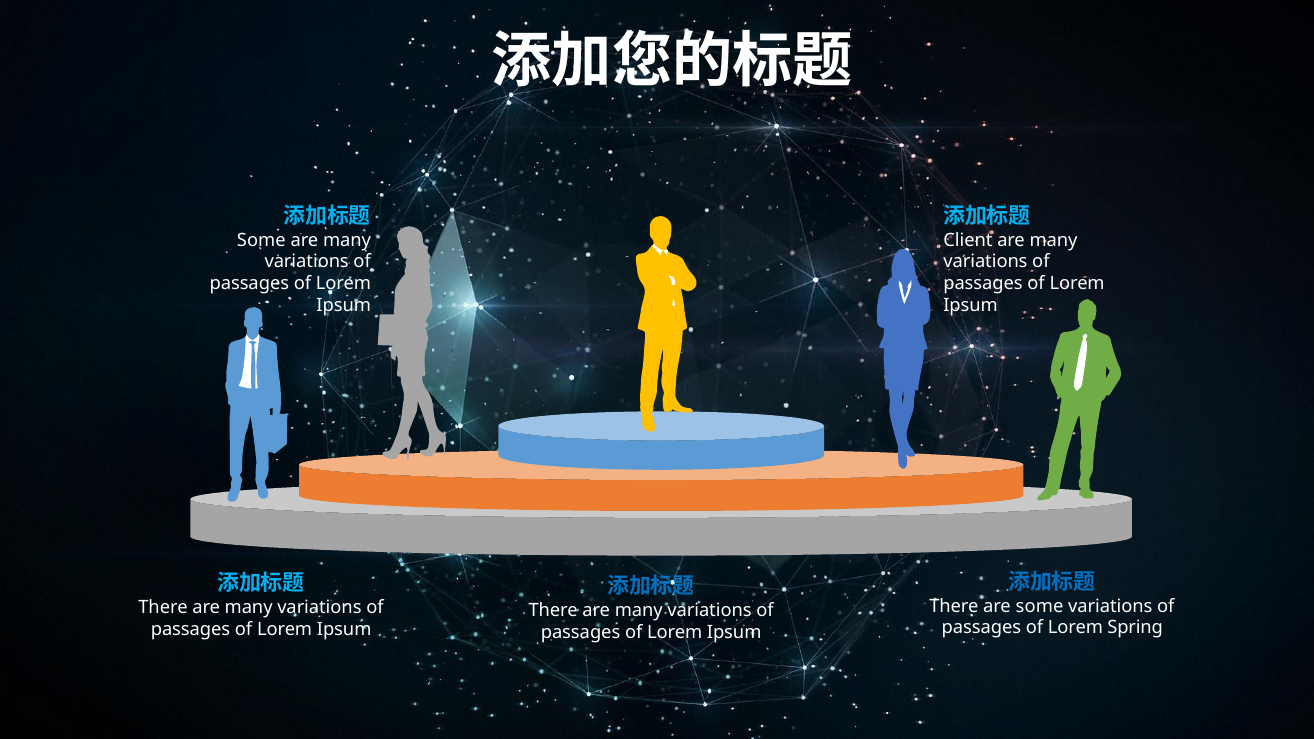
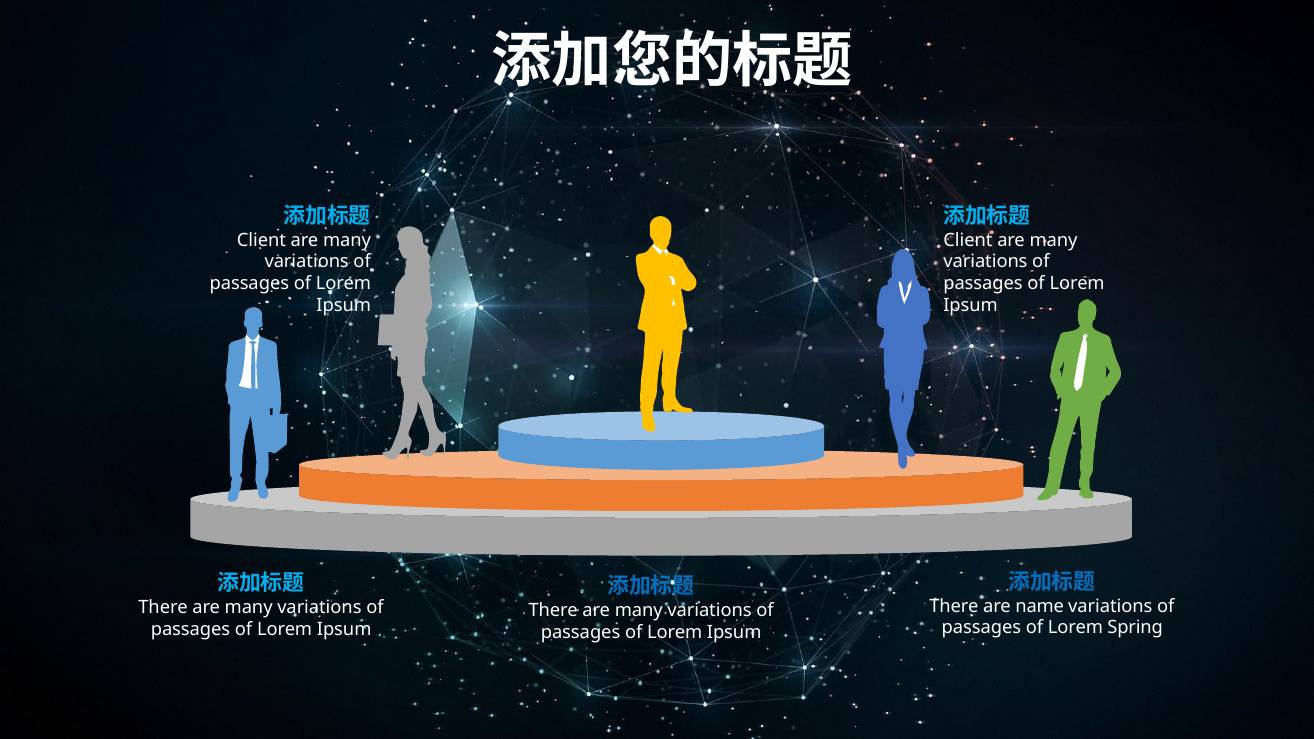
Some: Some -> Client (261, 240)
are some: some -> name (1040, 606)
